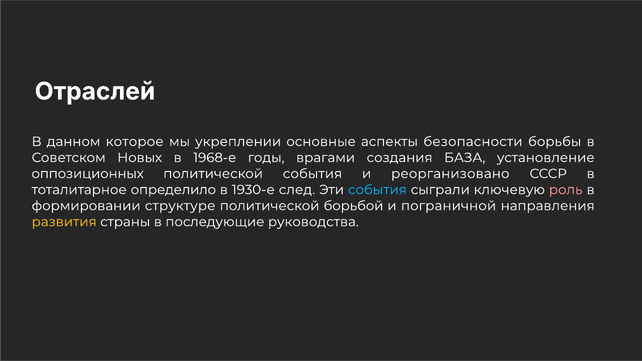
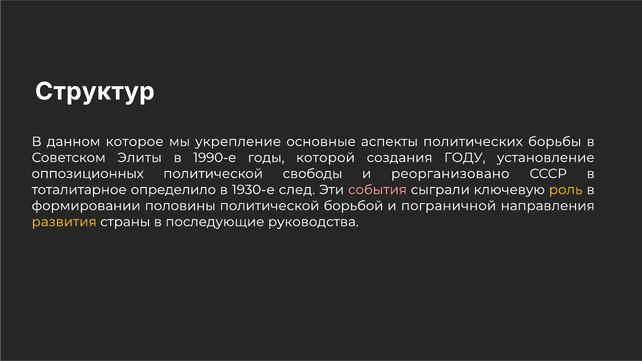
Отраслей: Отраслей -> Структур (95, 92)
укреплении: укреплении -> укрепление (238, 142)
безопасности: безопасности -> политических (473, 142)
Новых: Новых -> Элиты (140, 158)
1968-е: 1968-е -> 1990-е (215, 158)
врагами: врагами -> которой (325, 158)
БАЗА: БАЗА -> ГОДУ (465, 158)
политической события: события -> свободы (313, 174)
события colour: light blue -> pink (377, 190)
роль colour: pink -> yellow (566, 190)
структуре: структуре -> половины (180, 206)
